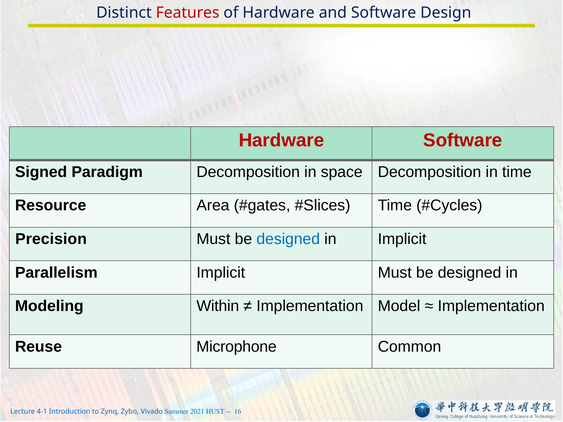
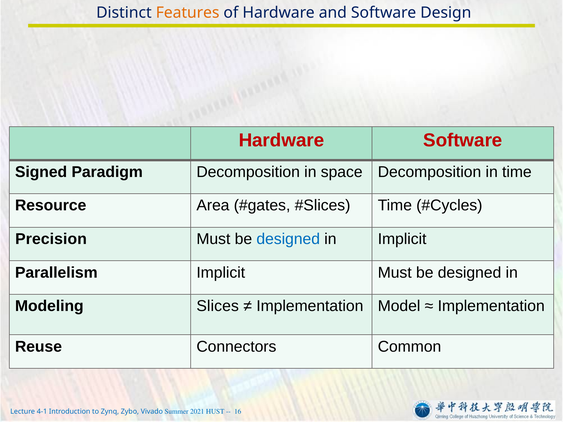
Features colour: red -> orange (188, 13)
Within: Within -> Slices (218, 306)
Microphone: Microphone -> Connectors (236, 347)
